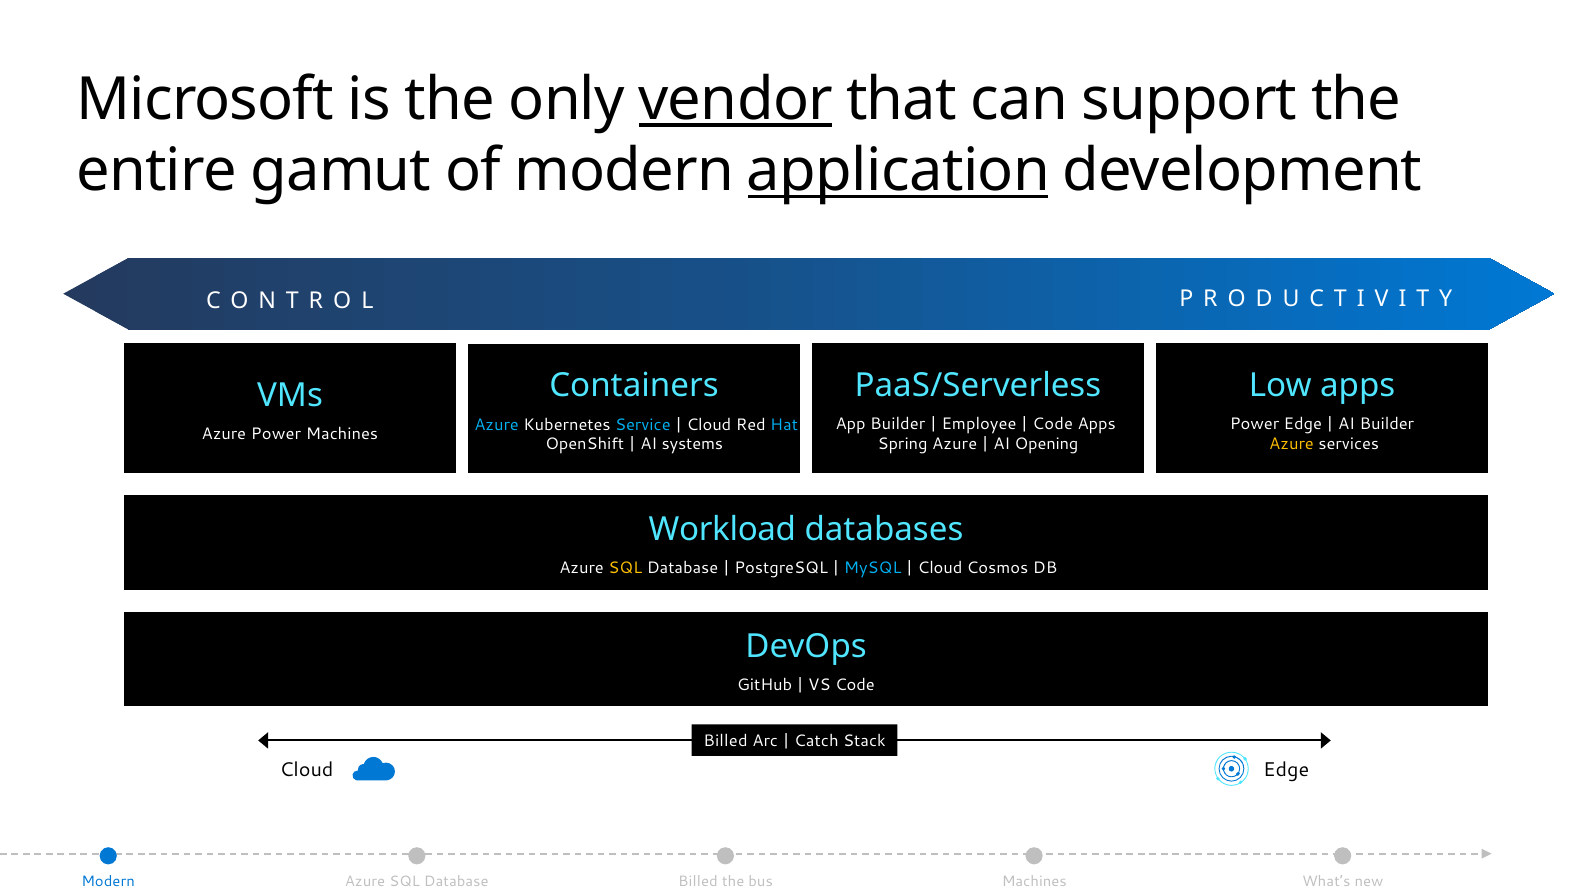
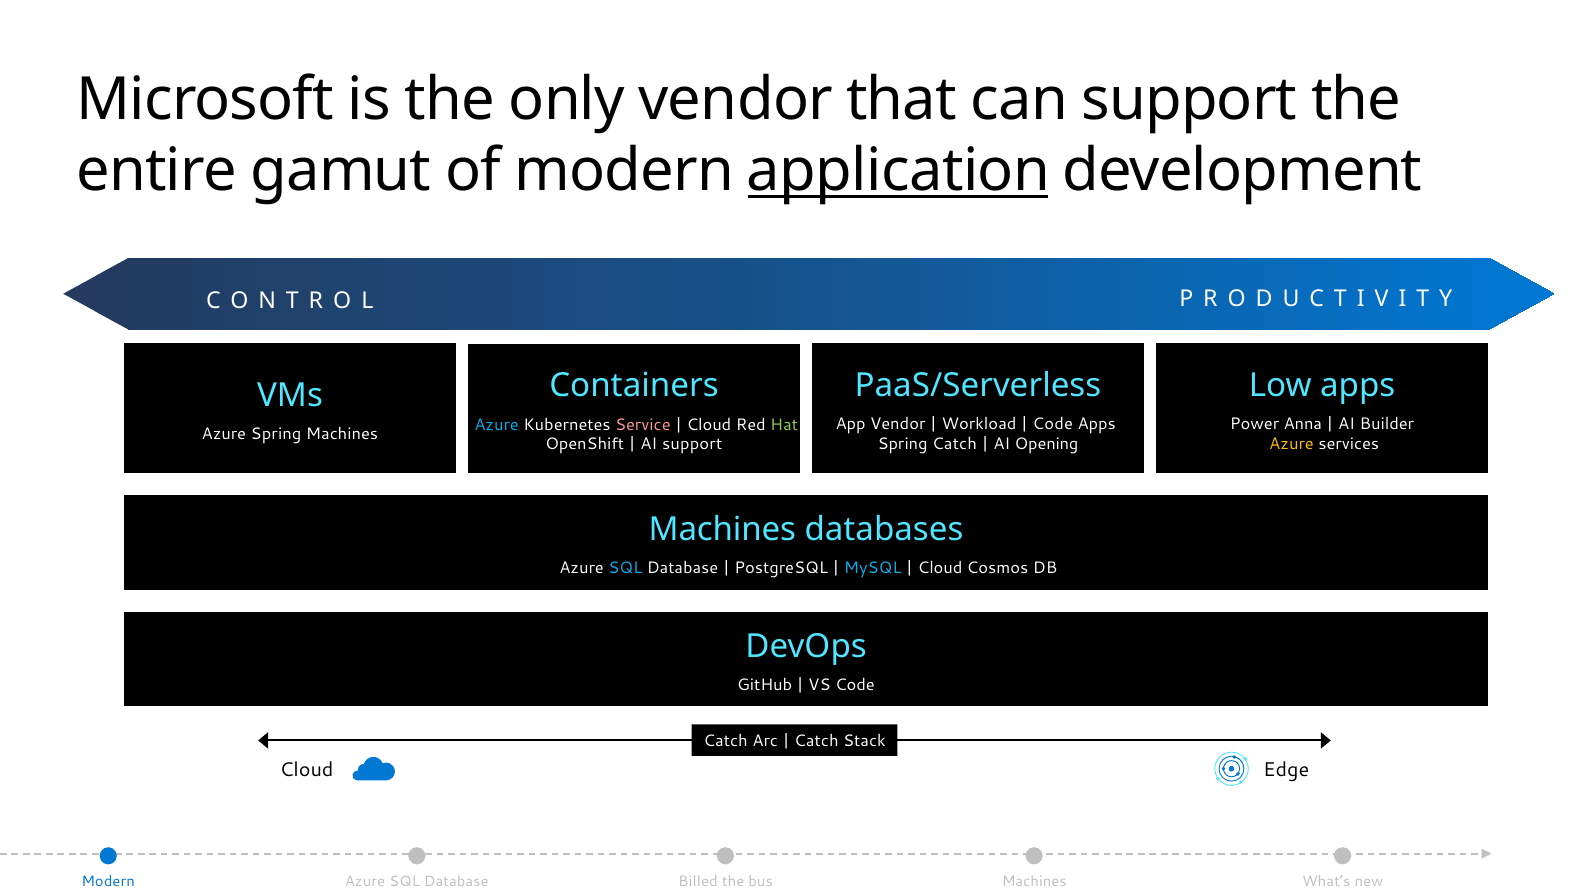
vendor underline: present -> none (736, 100)
App Builder: Builder -> Vendor (898, 424)
Employee: Employee -> Workload (979, 424)
Power Edge: Edge -> Anna (1303, 424)
Service colour: light blue -> pink (643, 424)
Hat colour: light blue -> light green (784, 424)
Azure Power: Power -> Spring (276, 434)
Spring Azure: Azure -> Catch (955, 444)
AI systems: systems -> support (692, 444)
Workload: Workload -> Machines (722, 529)
SQL colour: yellow -> light blue (625, 568)
Billed: Billed -> Catch (726, 741)
